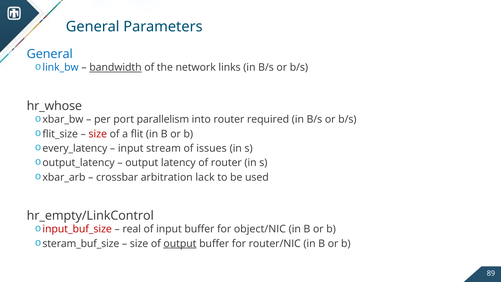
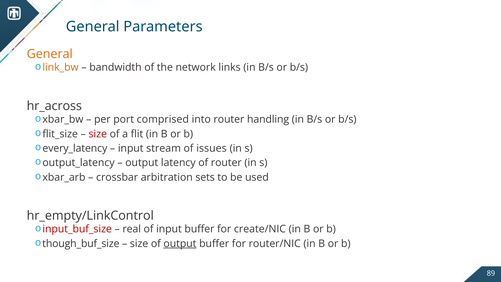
General colour: blue -> orange (50, 54)
link_bw colour: blue -> orange (61, 68)
bandwidth underline: present -> none (115, 68)
hr_whose: hr_whose -> hr_across (54, 106)
parallelism: parallelism -> comprised (163, 119)
required: required -> handling (268, 119)
lack: lack -> sets (205, 177)
object/NIC: object/NIC -> create/NIC (260, 229)
steram_buf_size: steram_buf_size -> though_buf_size (81, 243)
